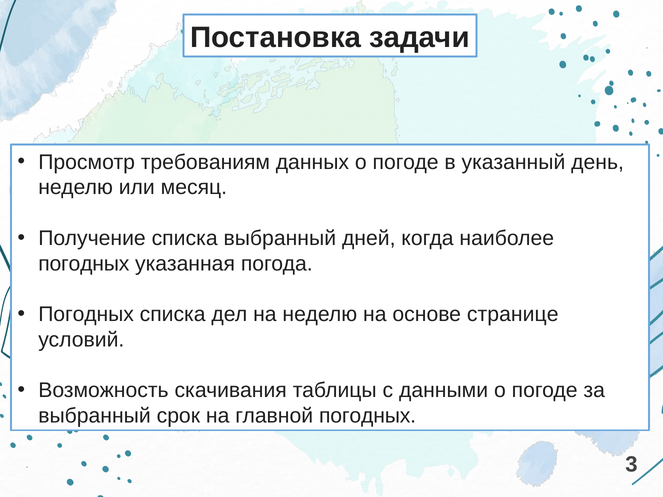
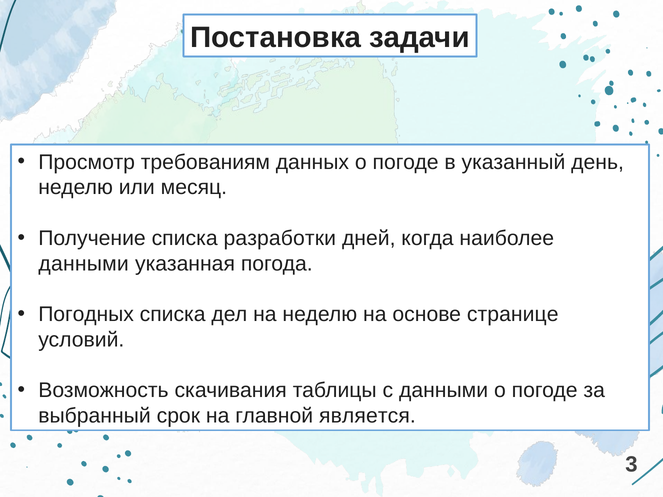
списка выбранный: выбранный -> разработки (280, 238)
погодных: погодных -> данными (84, 264)
главной погодных: погодных -> является (367, 416)
